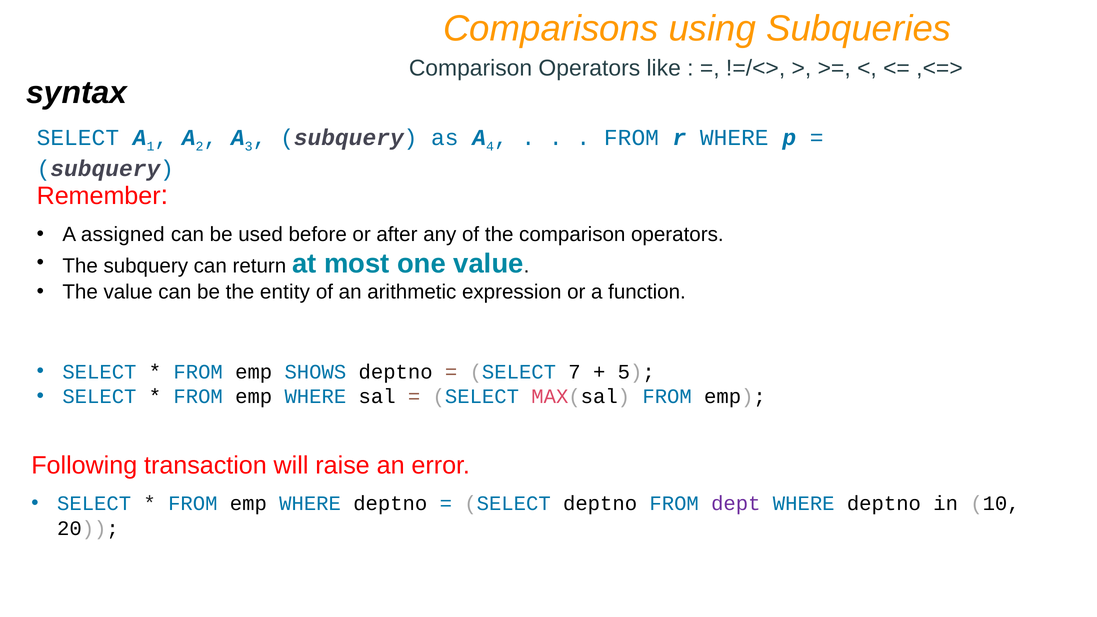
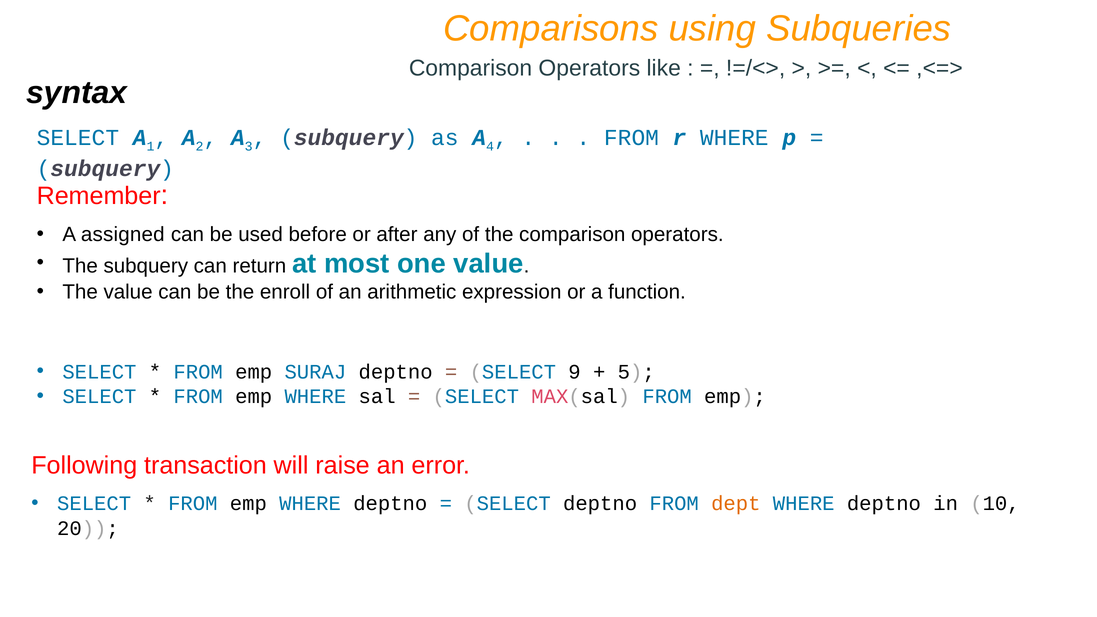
entity: entity -> enroll (285, 292)
SHOWS: SHOWS -> SURAJ (315, 372)
7: 7 -> 9 (575, 372)
dept colour: purple -> orange (736, 504)
